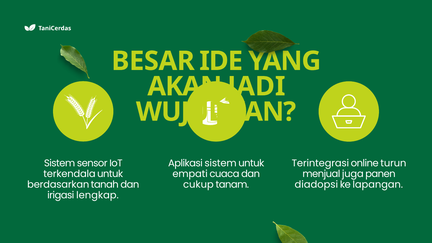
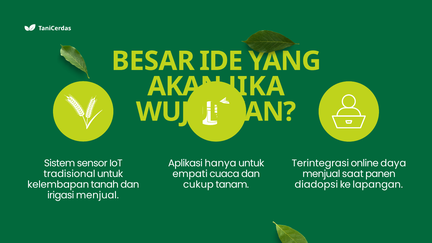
JADI: JADI -> JIKA (256, 86)
Aplikasi sistem: sistem -> hanya (220, 163)
turun: turun -> daya (393, 163)
terkendala: terkendala -> tradisional (69, 174)
juga: juga -> saat (353, 174)
berdasarkan: berdasarkan -> kelembapan (58, 185)
irigasi lengkap: lengkap -> menjual (97, 195)
